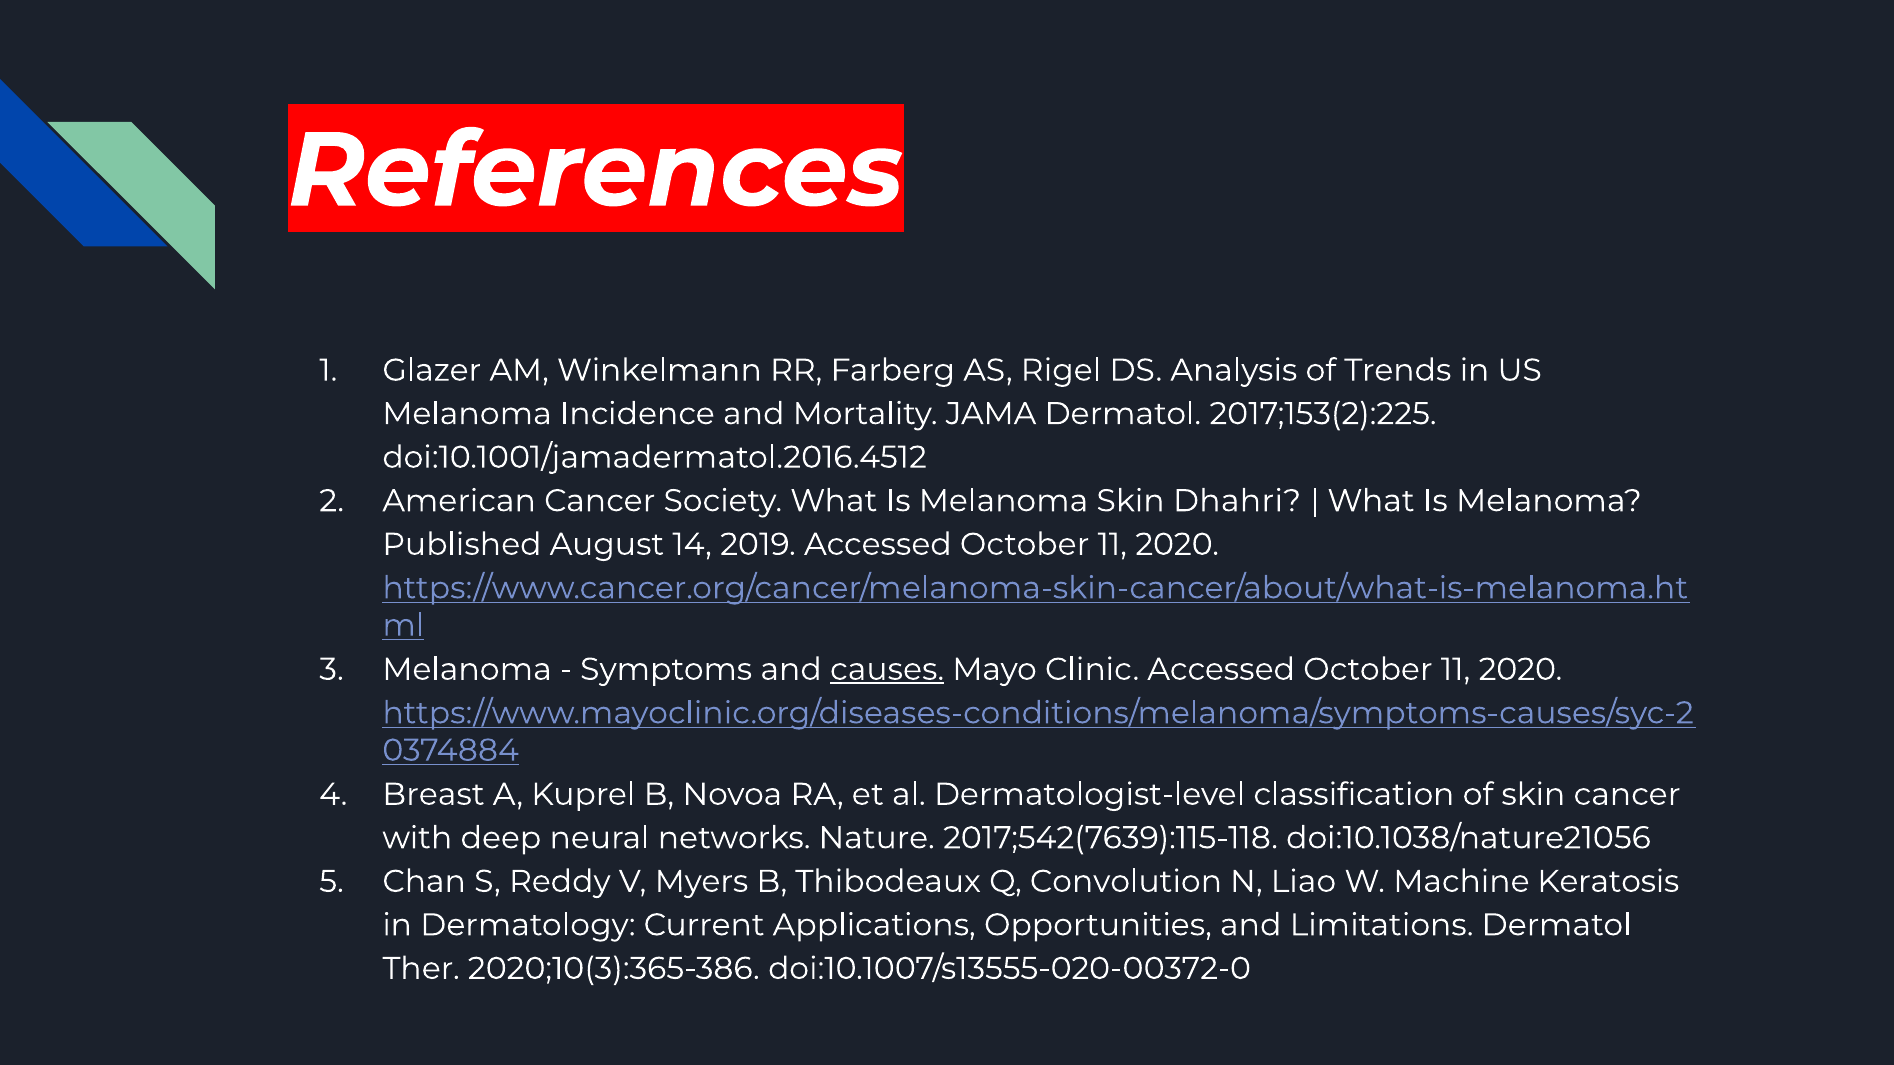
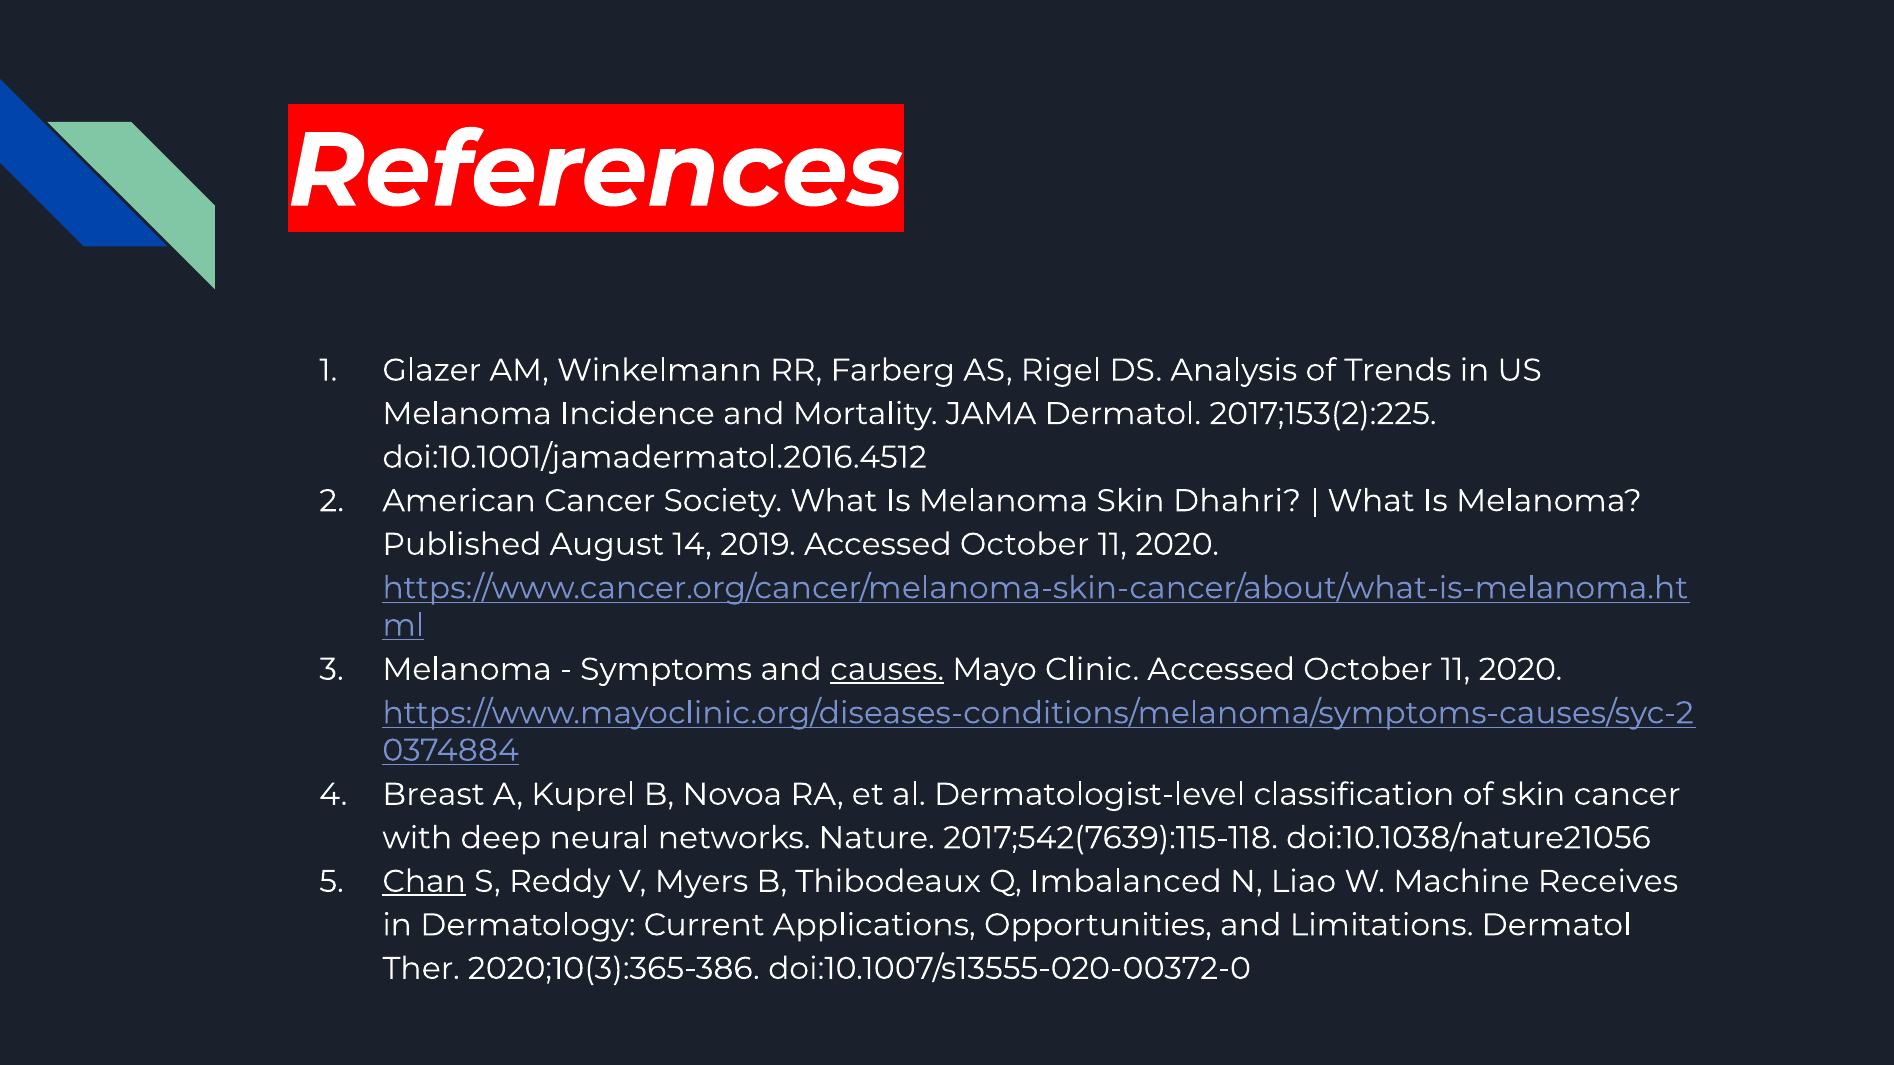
Chan underline: none -> present (424, 882)
Convolution: Convolution -> Imbalanced (1126, 882)
Keratosis: Keratosis -> Receives (1608, 882)
